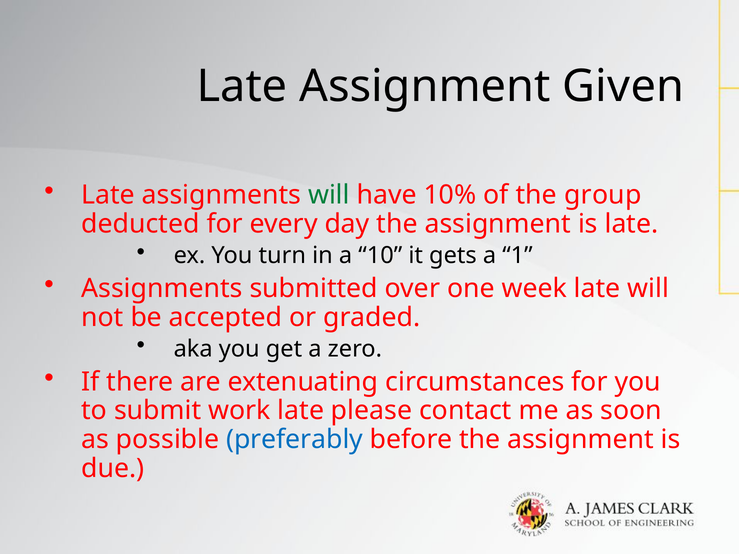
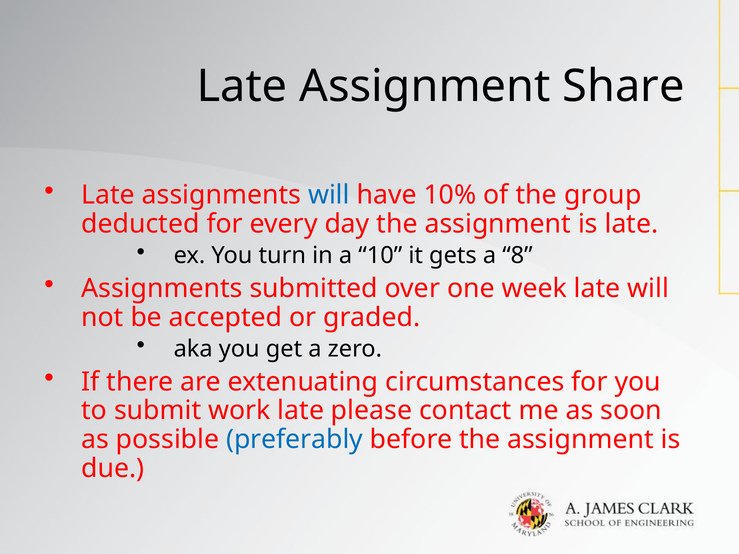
Given: Given -> Share (623, 86)
will colour: green -> blue (329, 195)
1: 1 -> 8 (517, 256)
